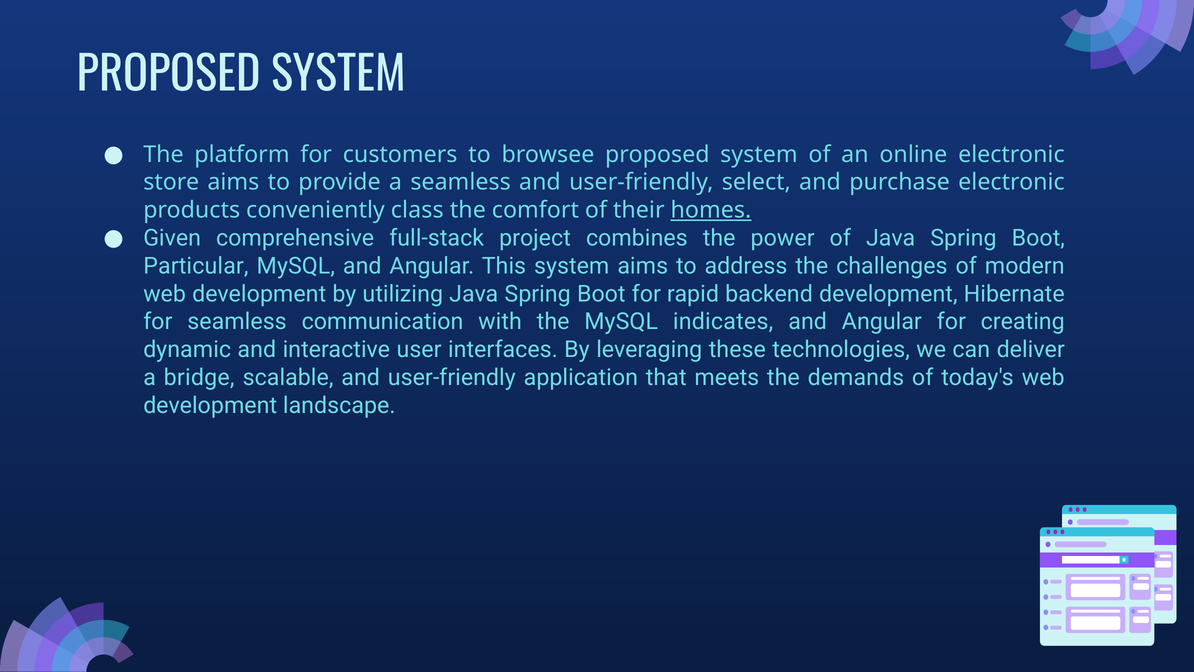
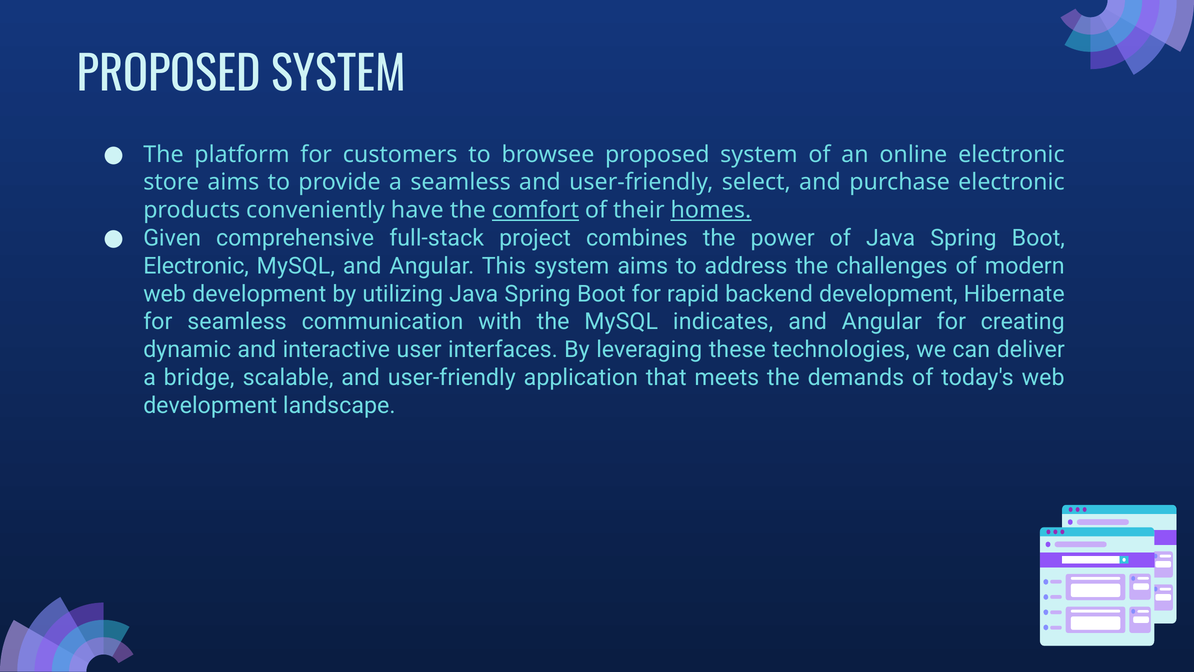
class: class -> have (417, 210)
comfort underline: none -> present (535, 210)
Particular: Particular -> Electronic (196, 266)
